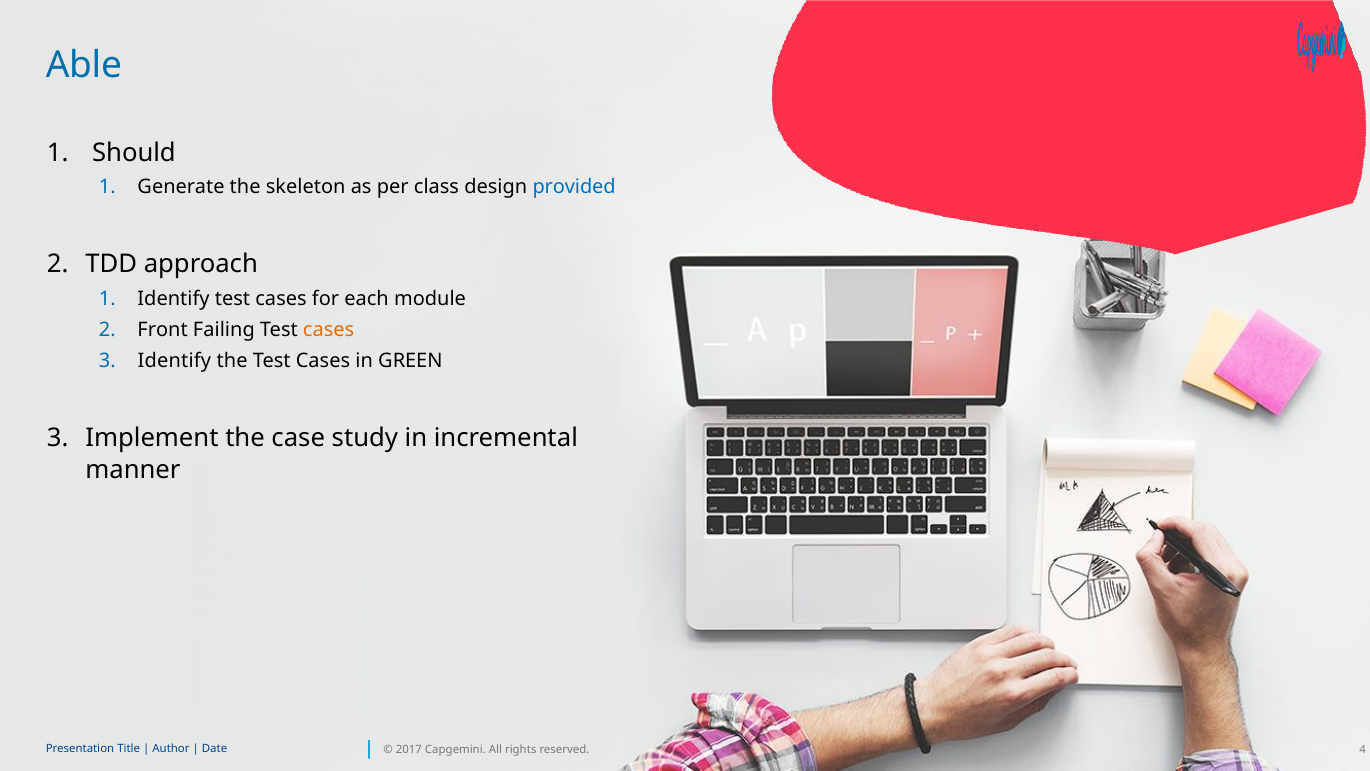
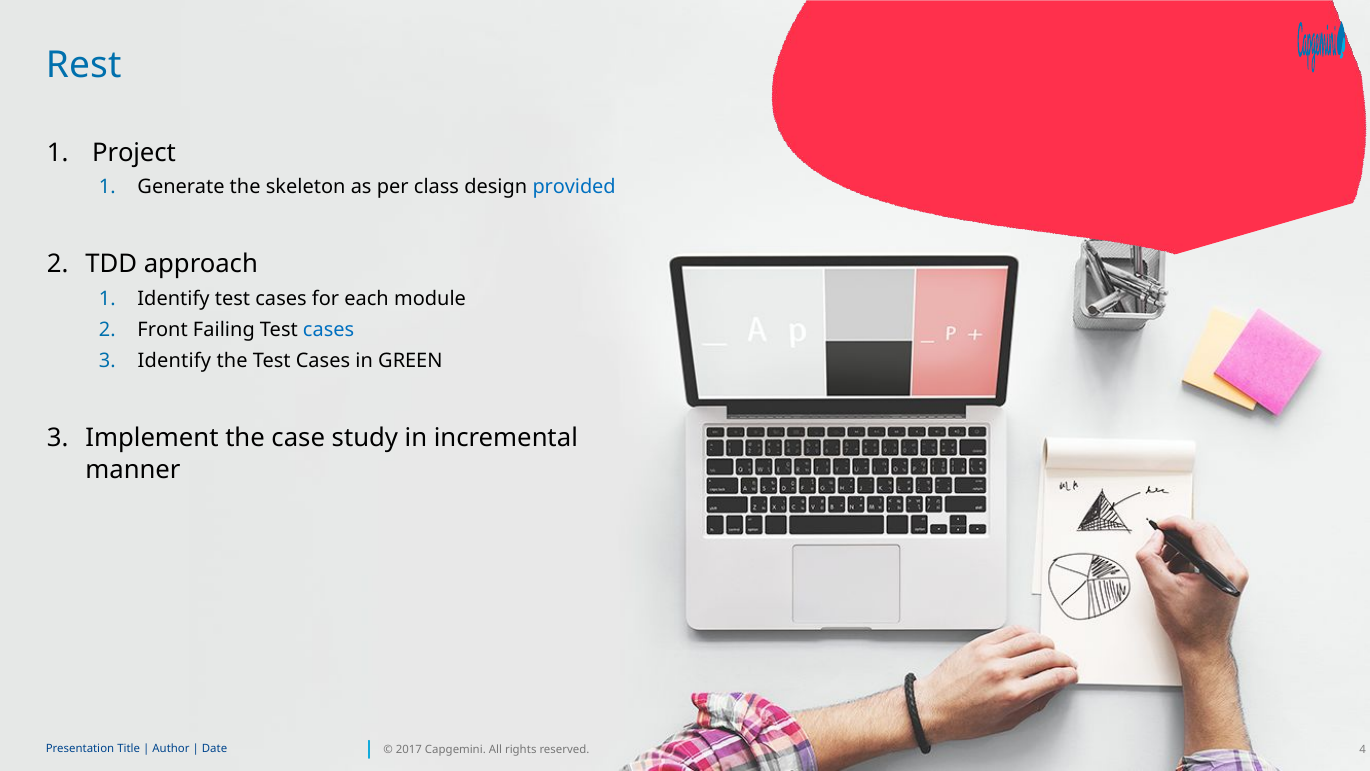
Able: Able -> Rest (84, 65)
Should: Should -> Project (134, 153)
cases colour: orange -> blue (329, 330)
